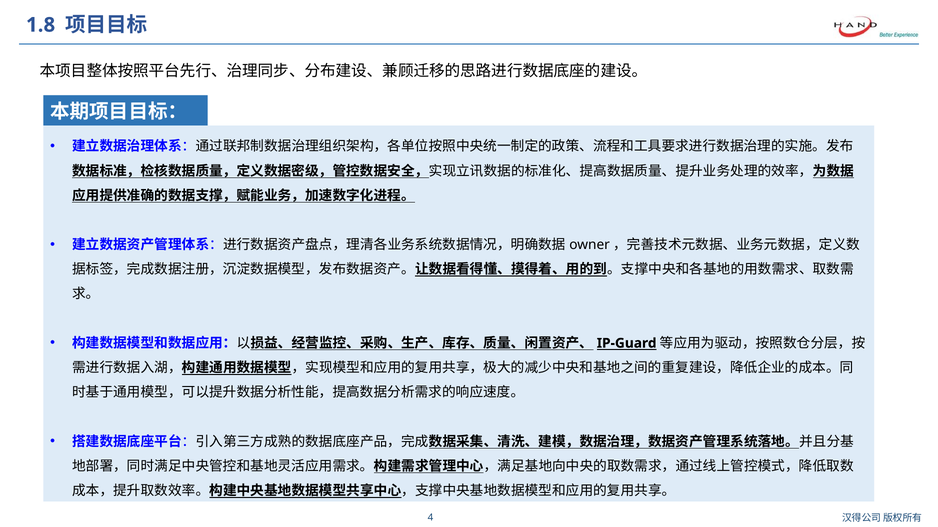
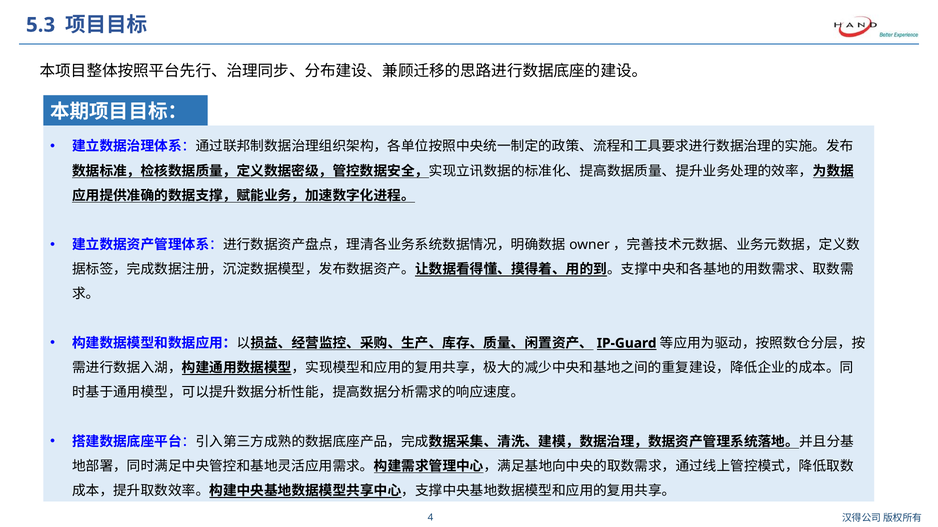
1.8: 1.8 -> 5.3 (41, 25)
